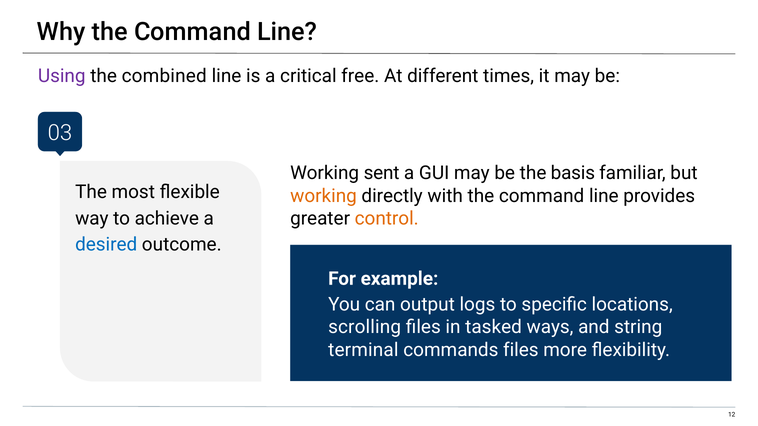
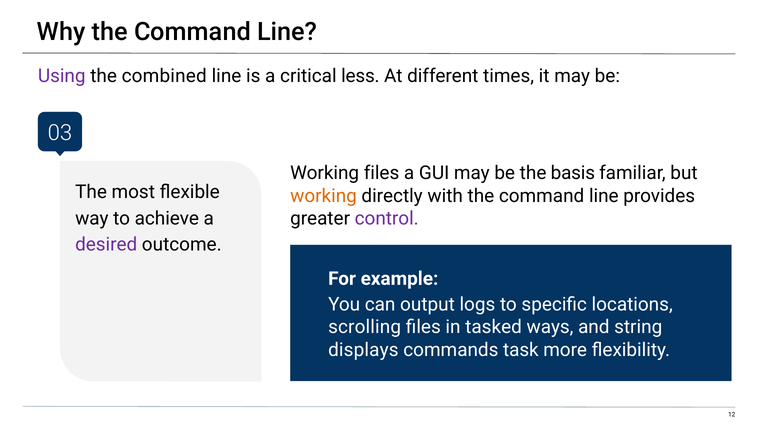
free: free -> less (360, 76)
Working sent: sent -> files (382, 173)
control colour: orange -> purple (387, 219)
desired colour: blue -> purple (106, 245)
terminal: terminal -> displays (363, 350)
commands files: files -> task (521, 350)
